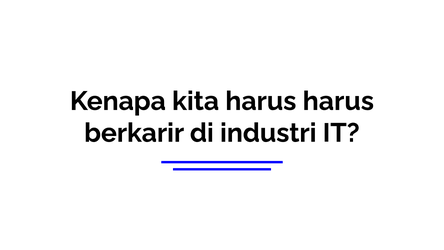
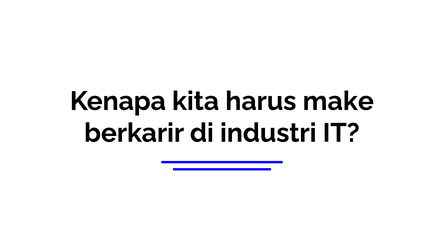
harus harus: harus -> make (338, 101)
